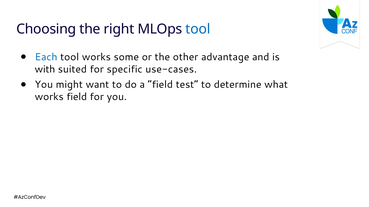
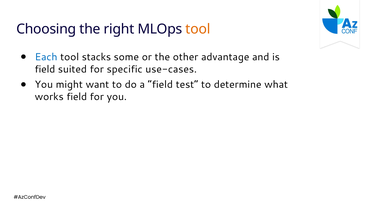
tool colour: blue -> orange (198, 29)
tool works: works -> stacks (96, 57)
with: with -> field (45, 69)
